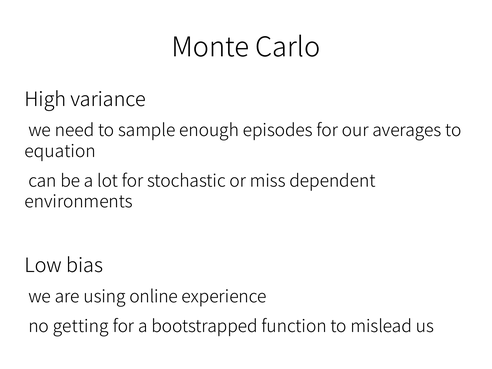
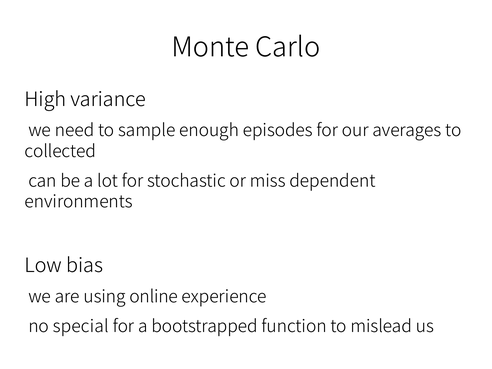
equation: equation -> collected (60, 151)
getting: getting -> special (81, 326)
